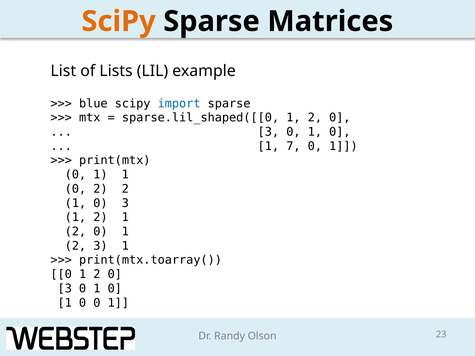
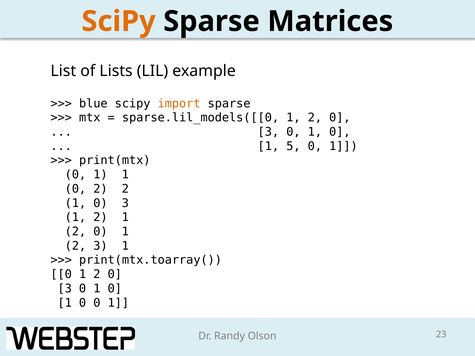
import colour: blue -> orange (179, 103)
sparse.lil_shaped([[0: sparse.lil_shaped([[0 -> sparse.lil_models([[0 (201, 118)
7: 7 -> 5 (293, 146)
